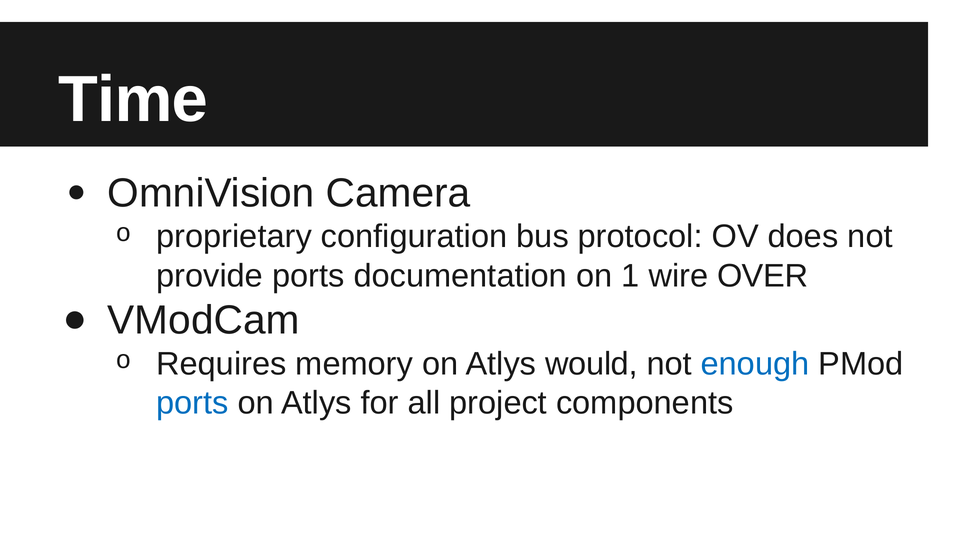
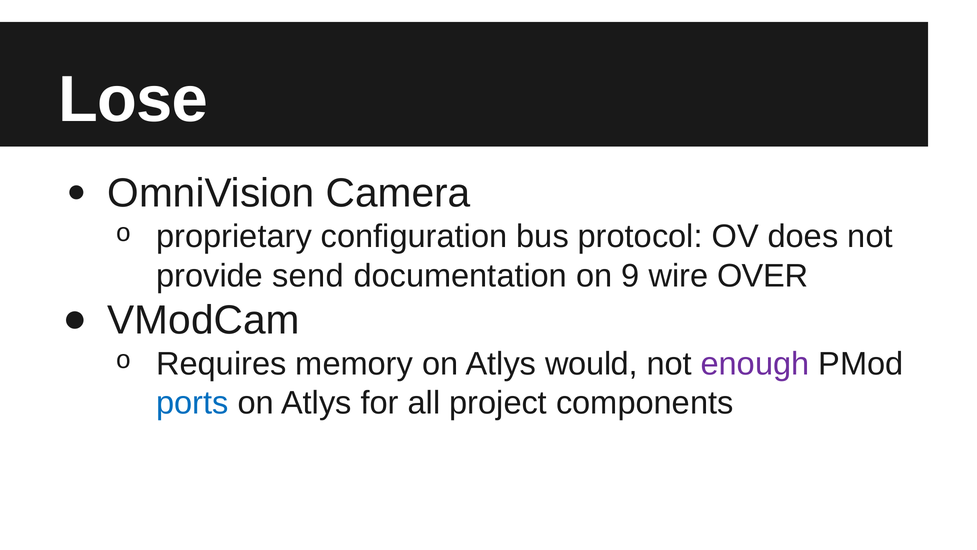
Time: Time -> Lose (133, 100)
provide ports: ports -> send (308, 276)
1: 1 -> 9 (630, 276)
enough colour: blue -> purple (755, 364)
